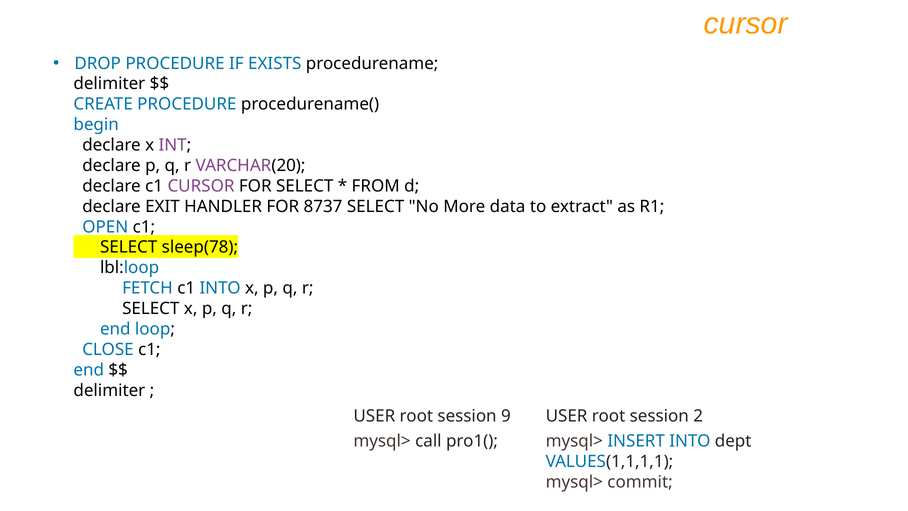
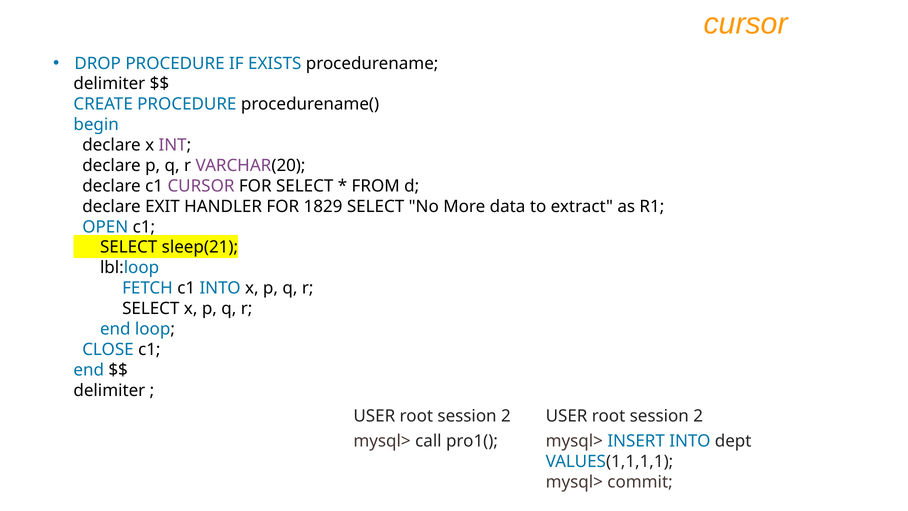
8737: 8737 -> 1829 (323, 206)
sleep(78: sleep(78 -> sleep(21 (200, 247)
9: 9 -> 2 (506, 416)
